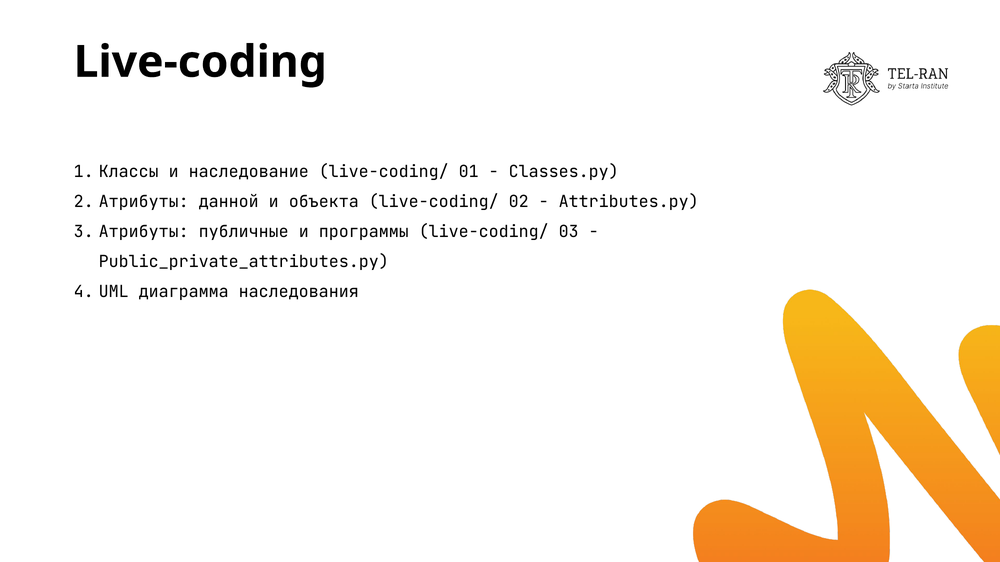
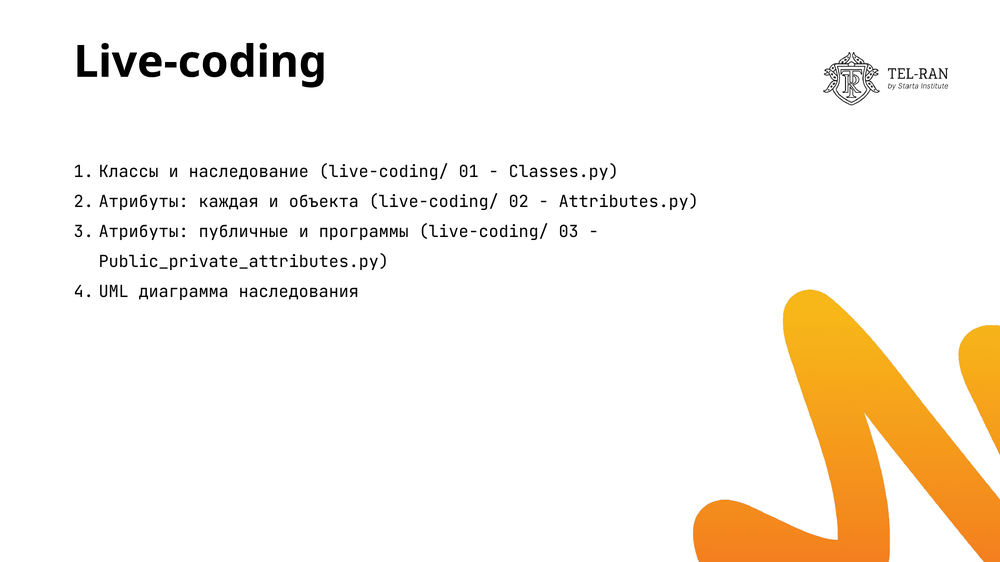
данной: данной -> каждая (229, 202)
